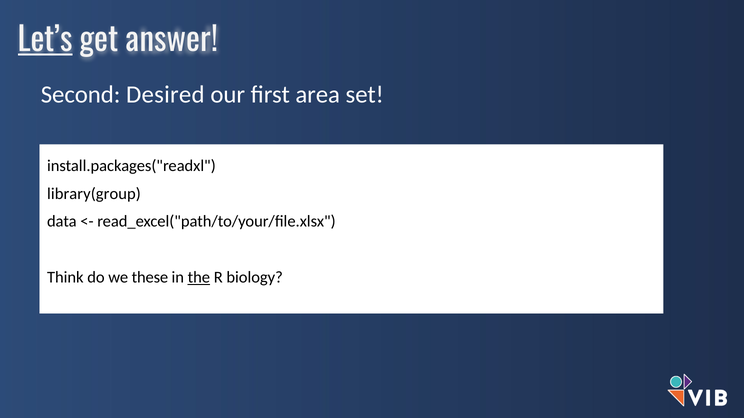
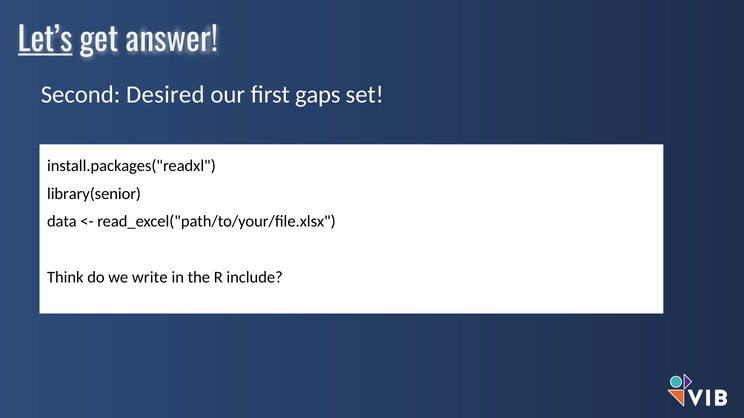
area: area -> gaps (318, 95)
library(group: library(group -> library(senior (94, 194)
these: these -> write (150, 278)
the underline: present -> none (199, 278)
biology: biology -> include (255, 278)
